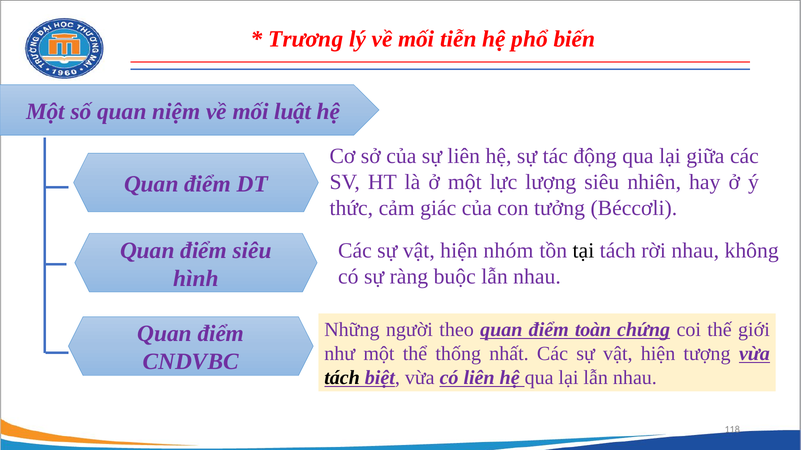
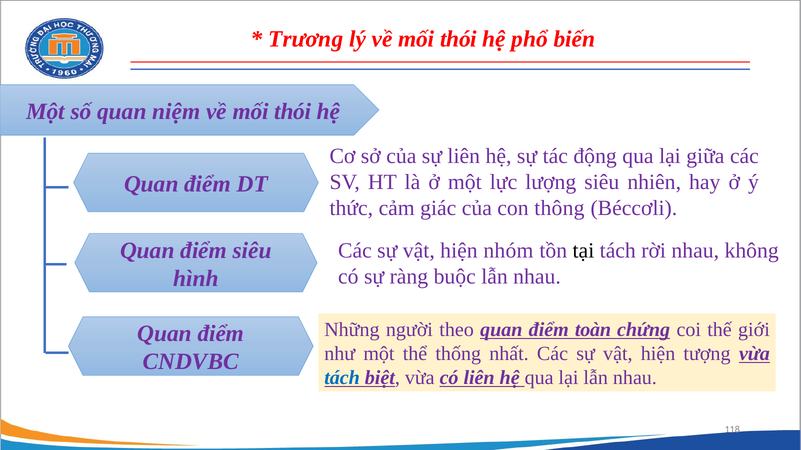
lý về mối tiễn: tiễn -> thói (459, 39)
niệm về mối luật: luật -> thói (293, 112)
tưởng: tưởng -> thông (559, 208)
tách colour: black -> blue (342, 378)
